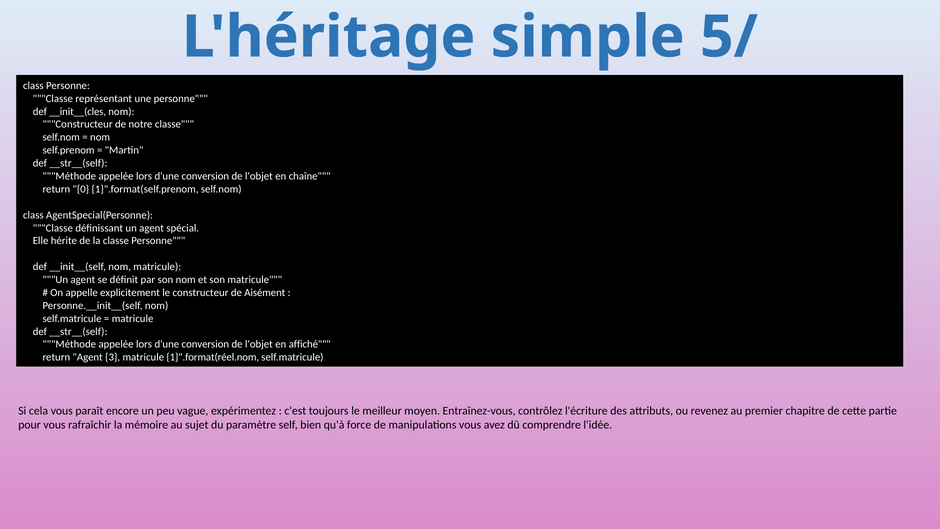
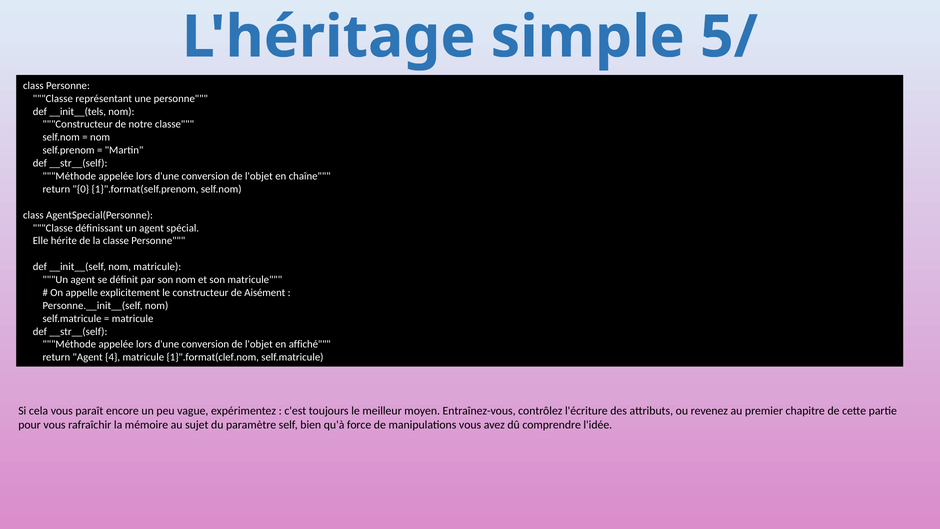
__init__(cles: __init__(cles -> __init__(tels (78, 111)
3: 3 -> 4 (113, 357)
1}".format(réel.nom: 1}".format(réel.nom -> 1}".format(clef.nom (213, 357)
